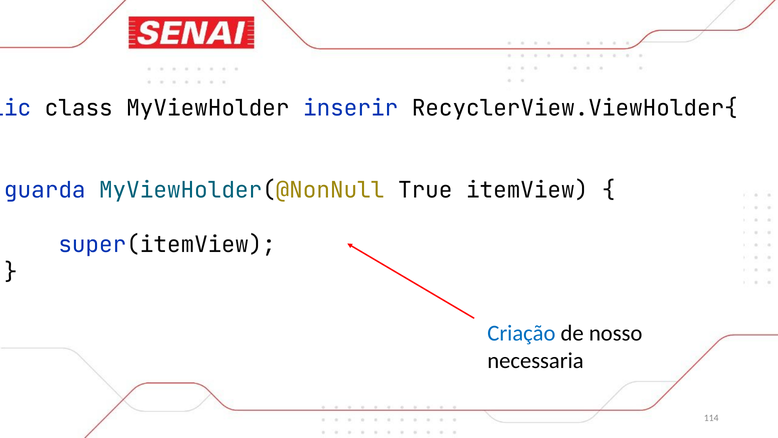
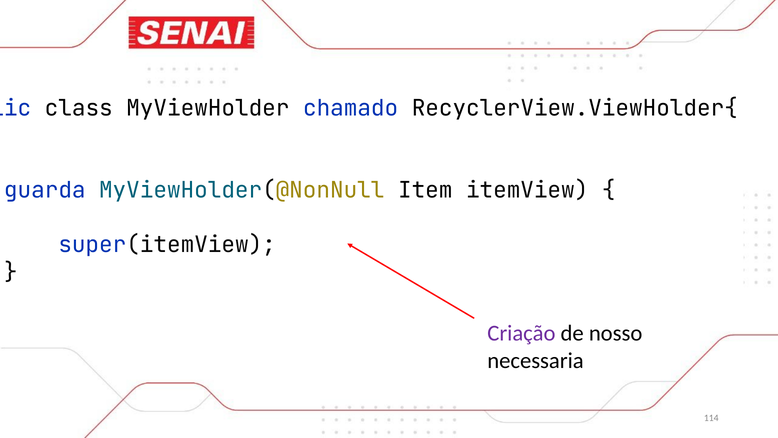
inserir: inserir -> chamado (351, 108)
True: True -> Item (425, 190)
Criação colour: blue -> purple (521, 333)
